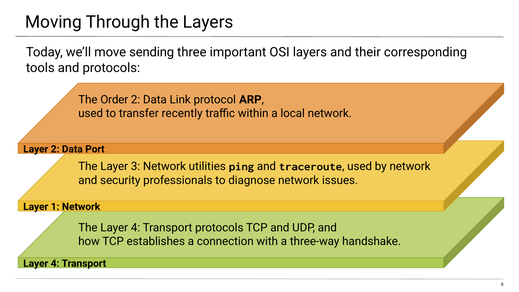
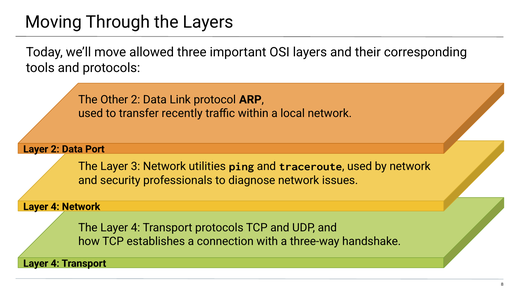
sending: sending -> allowed (152, 52)
Order: Order -> Other (114, 100)
1: 1 -> 4 (55, 207)
